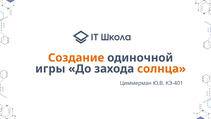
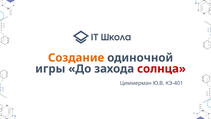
солнца colour: orange -> red (161, 69)
